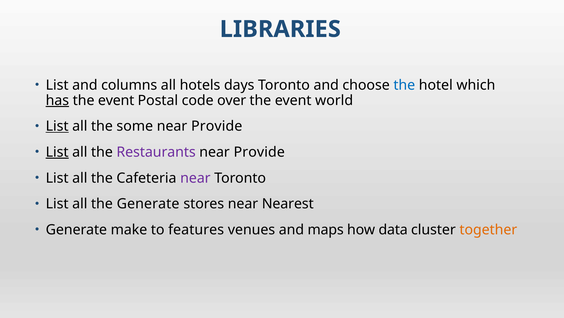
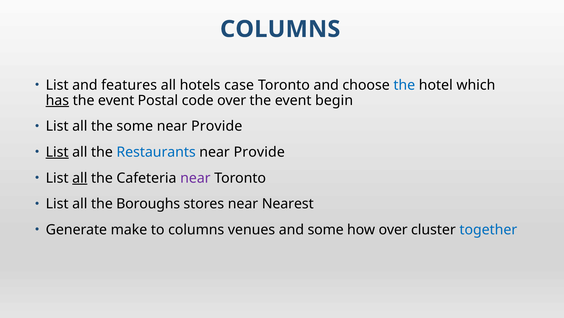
LIBRARIES: LIBRARIES -> COLUMNS (280, 29)
columns: columns -> features (129, 85)
days: days -> case (239, 85)
world: world -> begin (334, 100)
List underline: present -> none (57, 126)
Restaurants colour: purple -> blue (156, 152)
all underline: none -> present (80, 178)
the Generate: Generate -> Boroughs (148, 203)
to features: features -> columns (196, 229)
and maps: maps -> some (326, 229)
how data: data -> over (393, 229)
together colour: orange -> blue (488, 229)
